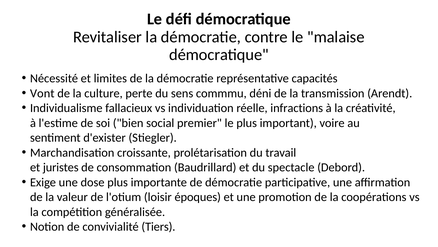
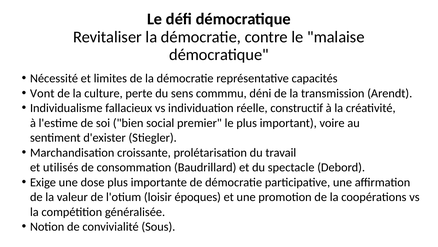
infractions: infractions -> constructif (297, 108)
juristes: juristes -> utilisés (61, 167)
Tiers: Tiers -> Sous (158, 226)
